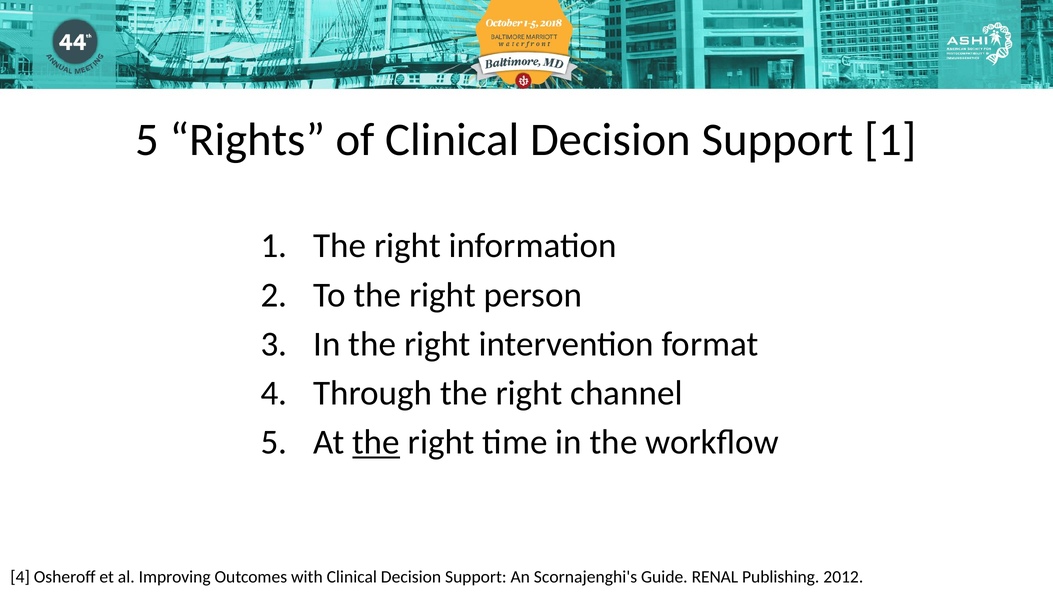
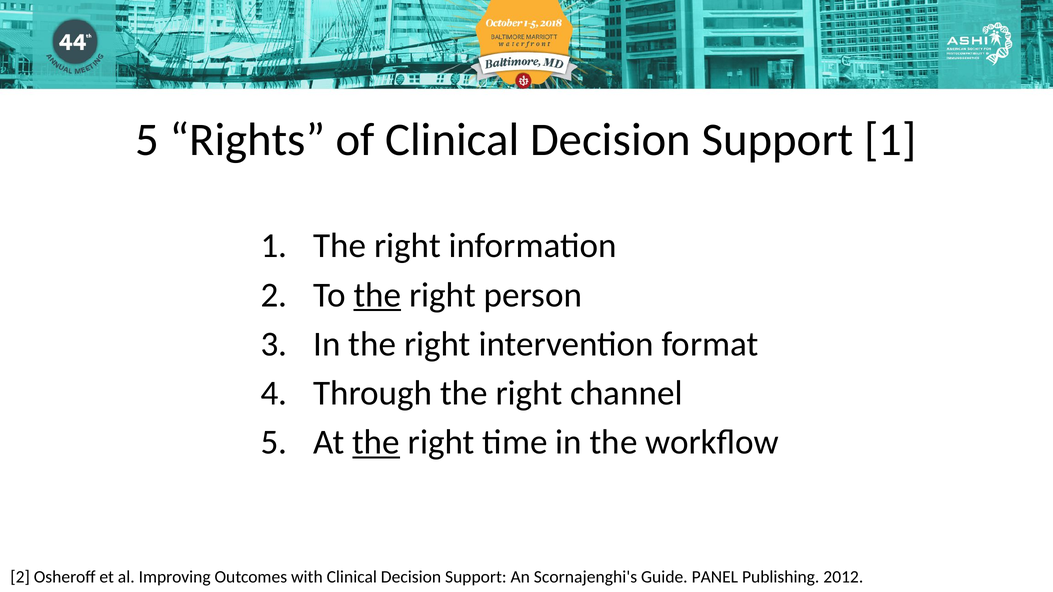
the underline: none -> present (377, 295)
4: 4 -> 2 (20, 577)
RENAL: RENAL -> PANEL (715, 577)
